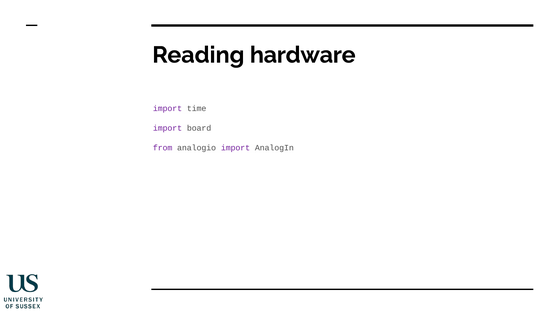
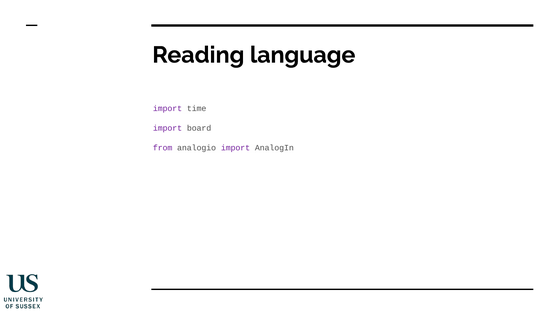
hardware: hardware -> language (303, 55)
